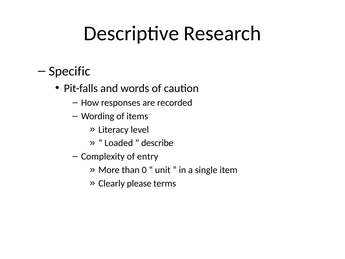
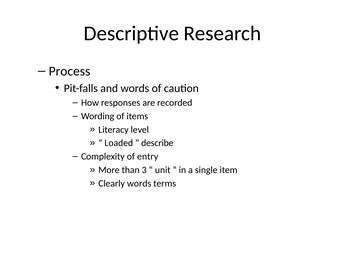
Specific: Specific -> Process (70, 71)
0: 0 -> 3 (144, 170)
Clearly please: please -> words (139, 183)
